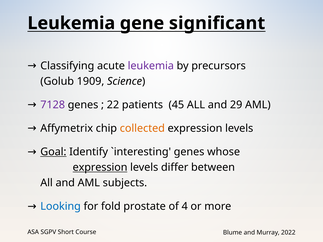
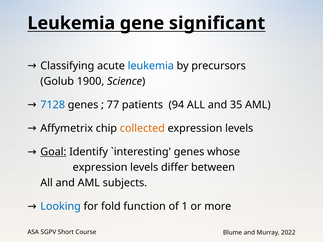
leukemia colour: purple -> blue (151, 66)
1909: 1909 -> 1900 (91, 81)
7128 colour: purple -> blue (53, 105)
22: 22 -> 77 (113, 105)
45: 45 -> 94 (176, 105)
29: 29 -> 35 (236, 105)
expression underline: present -> none (100, 168)
prostate: prostate -> function (145, 207)
4: 4 -> 1 (185, 207)
